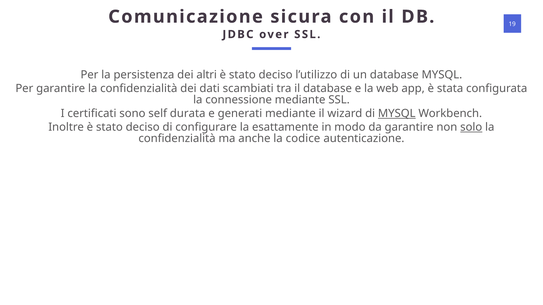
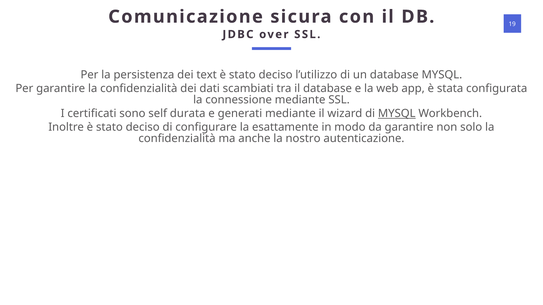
altri: altri -> text (207, 75)
solo underline: present -> none (471, 127)
codice: codice -> nostro (303, 139)
